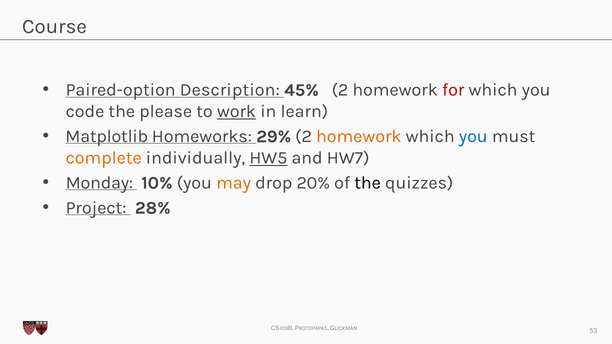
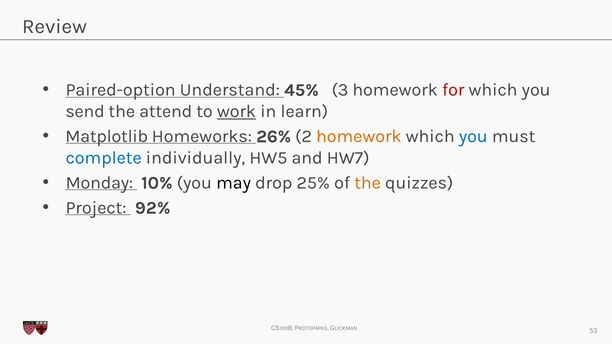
Course: Course -> Review (54, 27)
Description: Description -> Understand (230, 90)
45% 2: 2 -> 3 (340, 90)
code: code -> send (85, 111)
please: please -> attend (166, 111)
29%: 29% -> 26% (274, 136)
complete colour: orange -> blue (104, 158)
HW5 underline: present -> none (268, 158)
may colour: orange -> black (234, 183)
20%: 20% -> 25% (313, 183)
the colour: black -> orange (368, 183)
28%: 28% -> 92% (153, 208)
